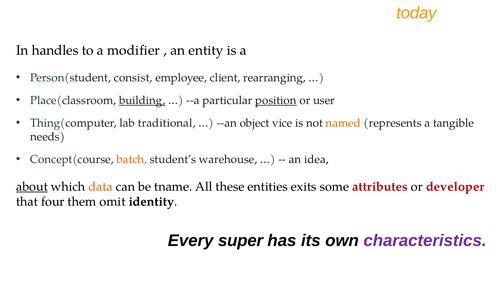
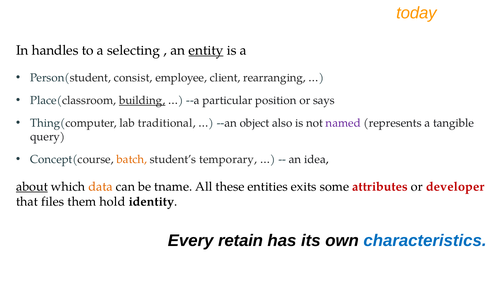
modifier: modifier -> selecting (134, 50)
entity underline: none -> present (206, 50)
position underline: present -> none (276, 100)
user: user -> says (324, 100)
vice: vice -> also (282, 123)
named colour: orange -> purple (343, 123)
needs: needs -> query (48, 137)
warehouse: warehouse -> temporary (228, 159)
four: four -> files (53, 202)
omit: omit -> hold (112, 202)
super: super -> retain (241, 240)
characteristics colour: purple -> blue (425, 240)
